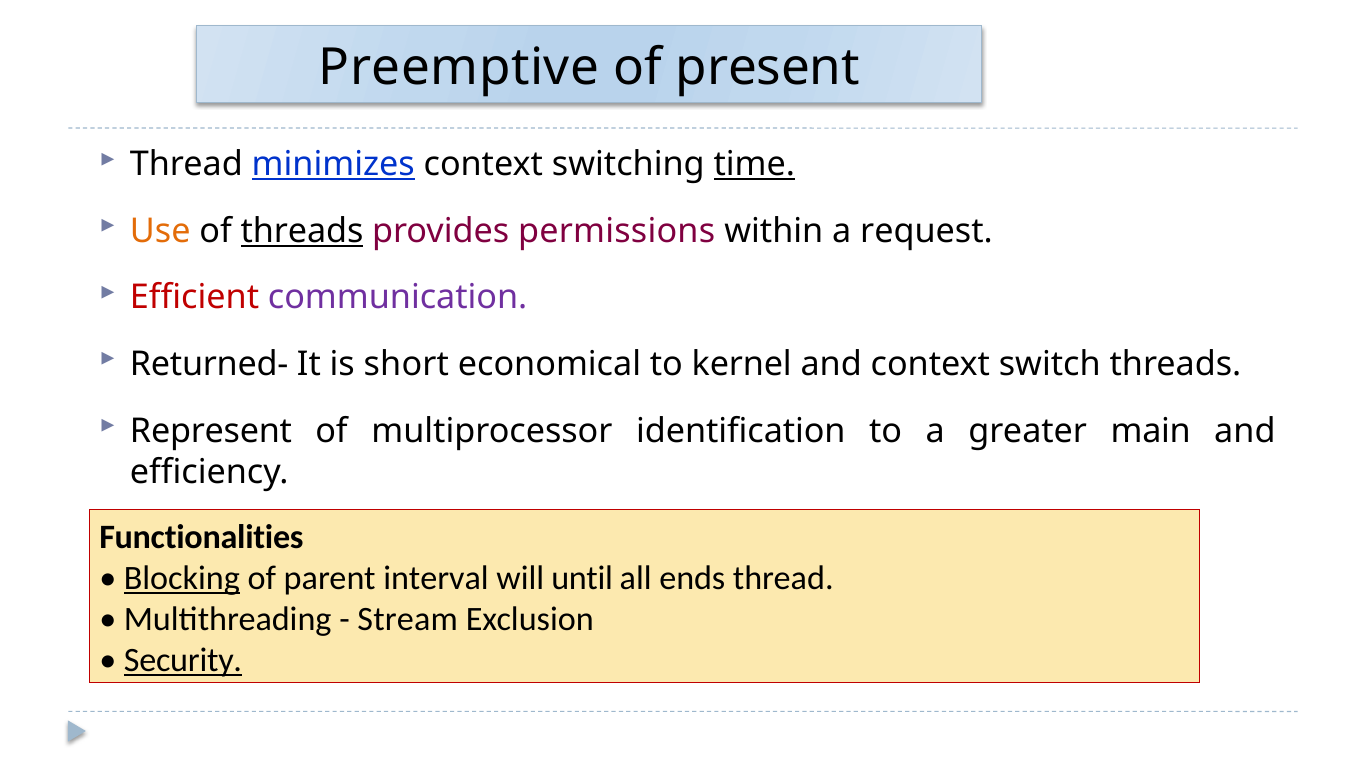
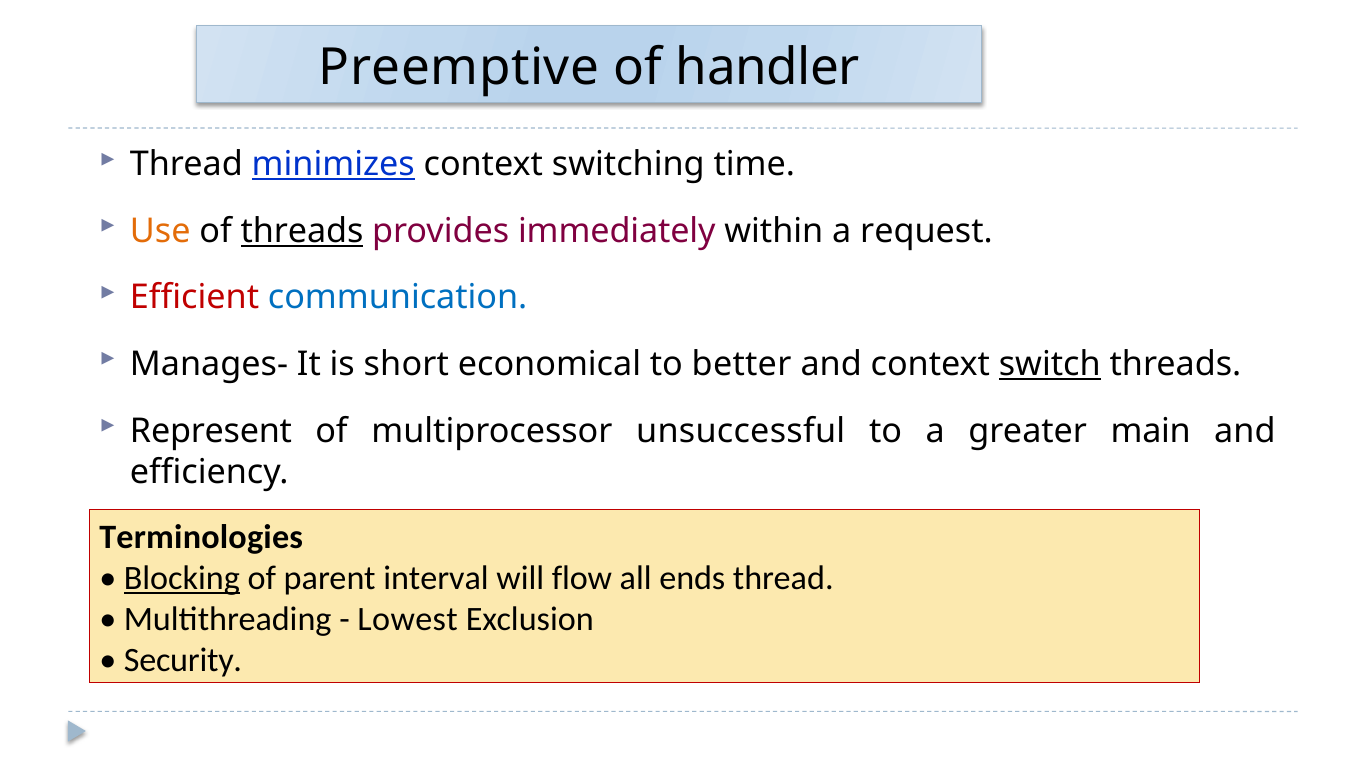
present: present -> handler (768, 68)
time underline: present -> none (754, 165)
permissions: permissions -> immediately (617, 231)
communication colour: purple -> blue (398, 298)
Returned-: Returned- -> Manages- (209, 364)
kernel: kernel -> better (742, 364)
switch underline: none -> present (1050, 364)
identification: identification -> unsuccessful (741, 431)
Functionalities: Functionalities -> Terminologies (201, 537)
until: until -> flow (582, 578)
Stream: Stream -> Lowest (408, 619)
Security underline: present -> none (183, 660)
